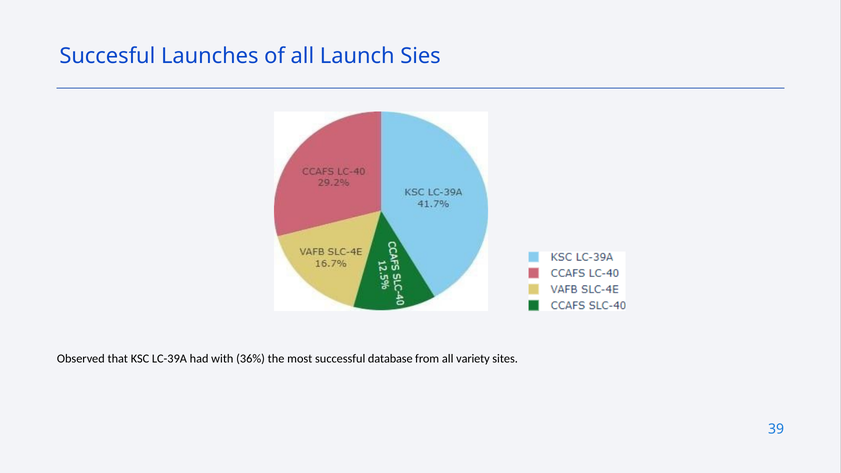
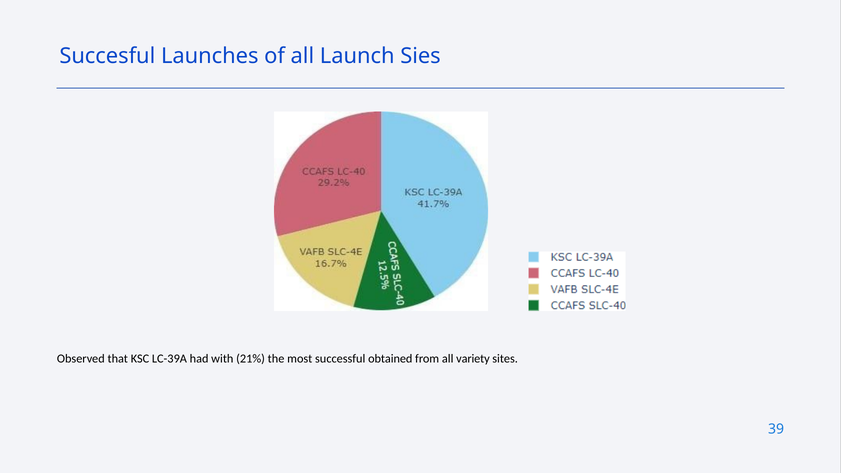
36%: 36% -> 21% (251, 359)
database: database -> obtained (390, 359)
